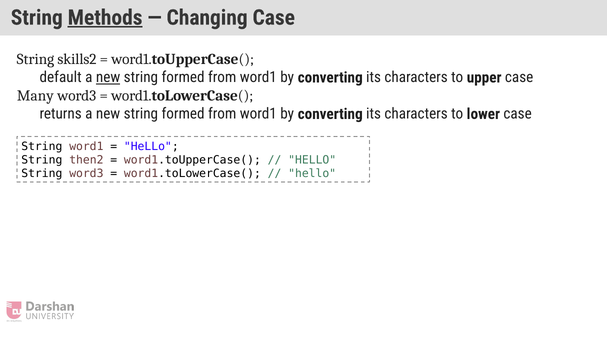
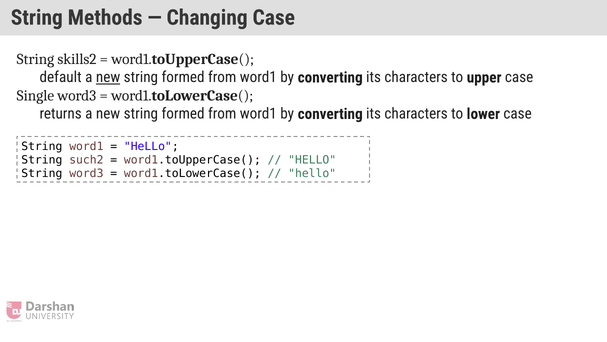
Methods underline: present -> none (105, 18)
Many: Many -> Single (35, 96)
then2: then2 -> such2 (86, 160)
